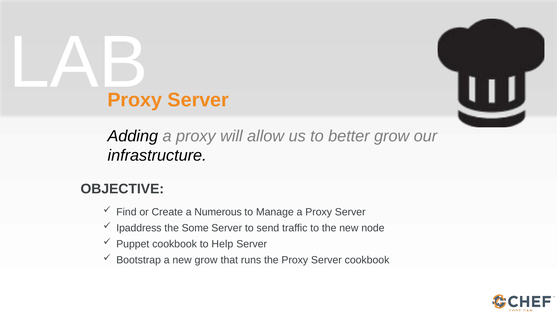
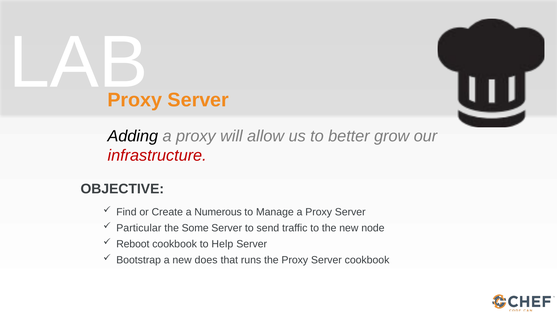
infrastructure colour: black -> red (157, 156)
Ipaddress: Ipaddress -> Particular (139, 228)
Puppet: Puppet -> Reboot (133, 244)
new grow: grow -> does (206, 260)
